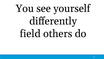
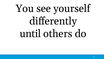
field: field -> until (30, 33)
